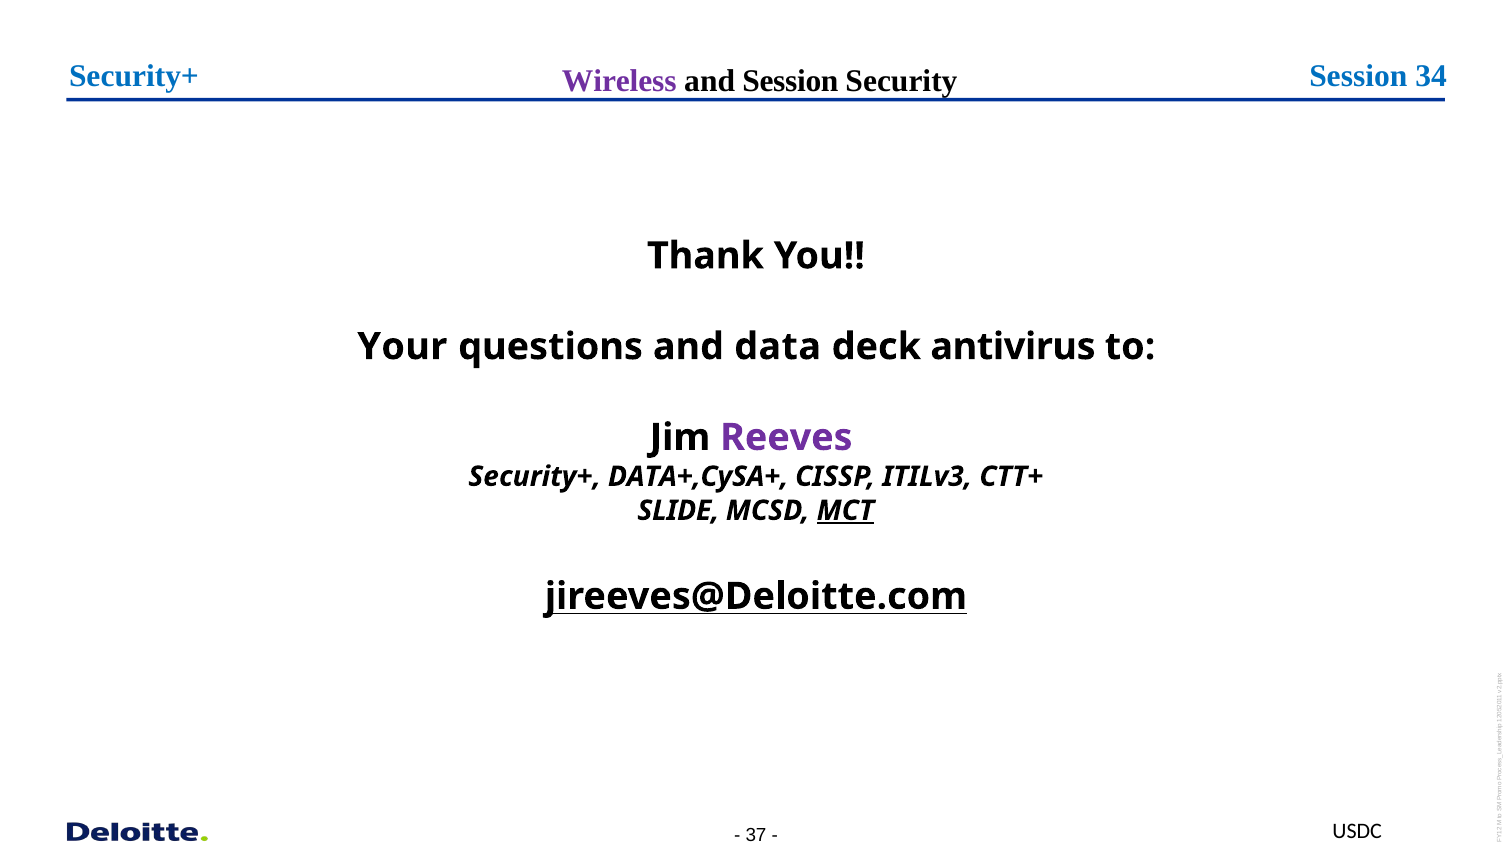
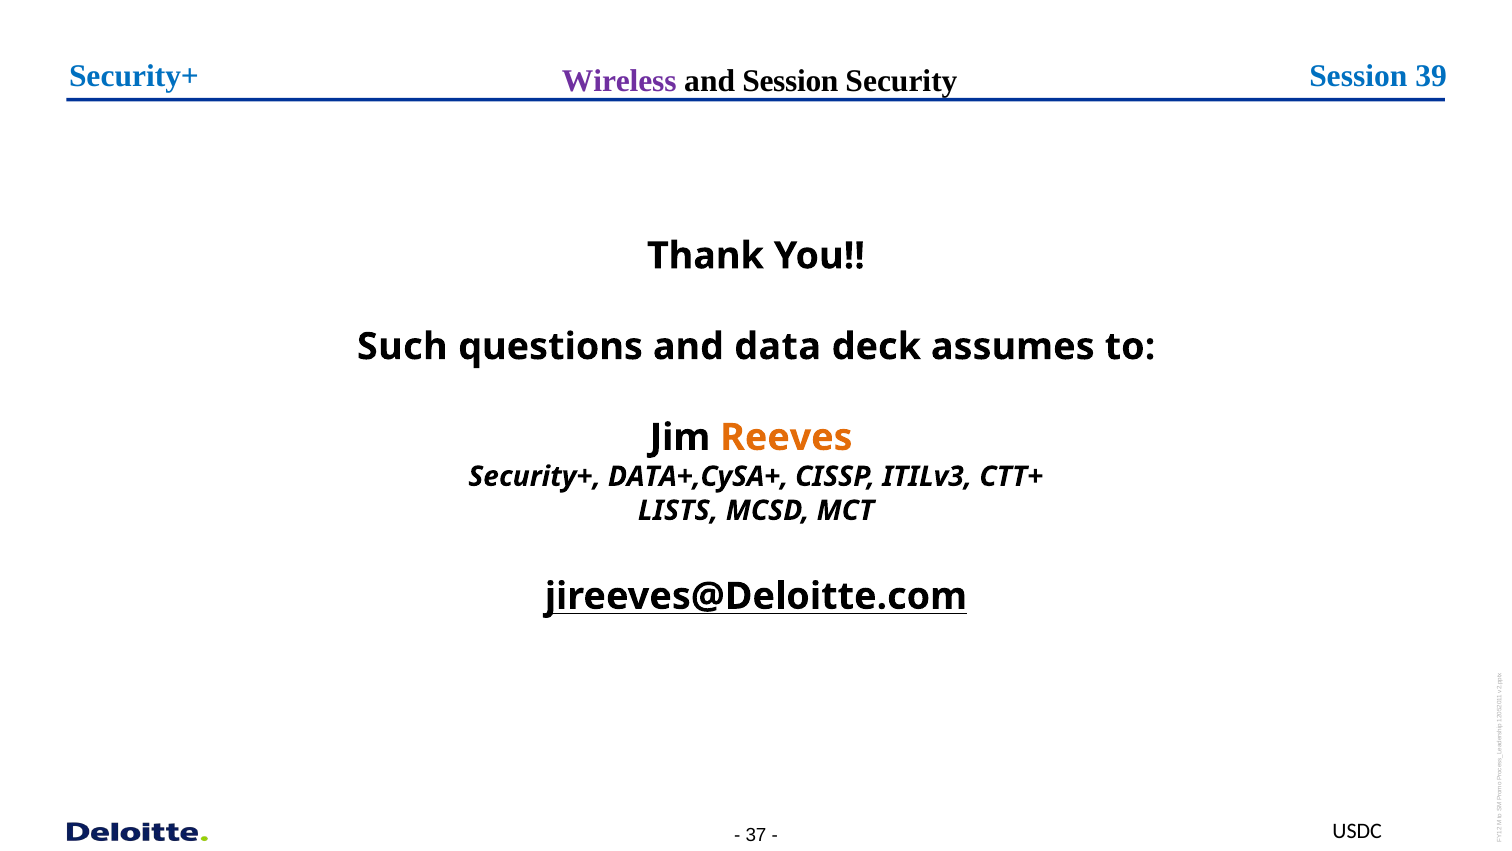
34: 34 -> 39 (1431, 76)
Your: Your -> Such (402, 346)
antivirus: antivirus -> assumes (1013, 346)
Reeves colour: purple -> orange (786, 437)
SLIDE: SLIDE -> LISTS (678, 510)
MCT underline: present -> none (845, 510)
